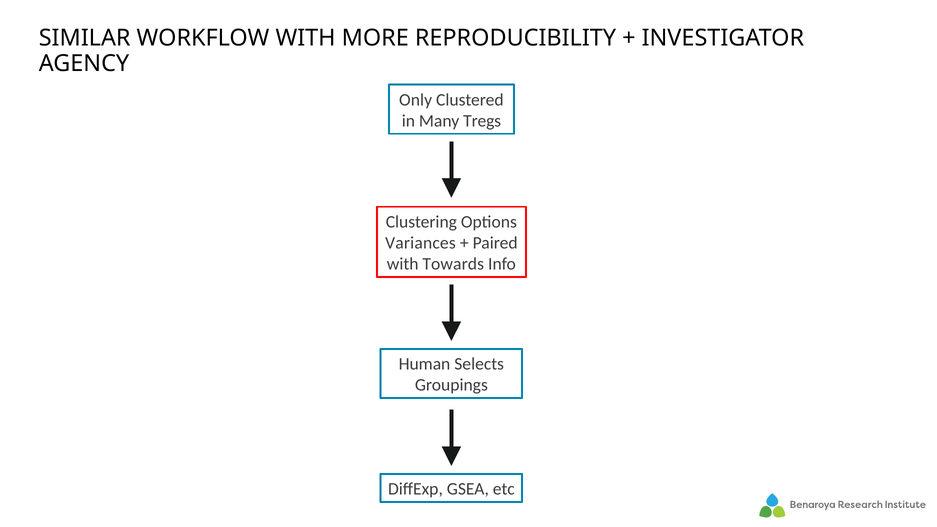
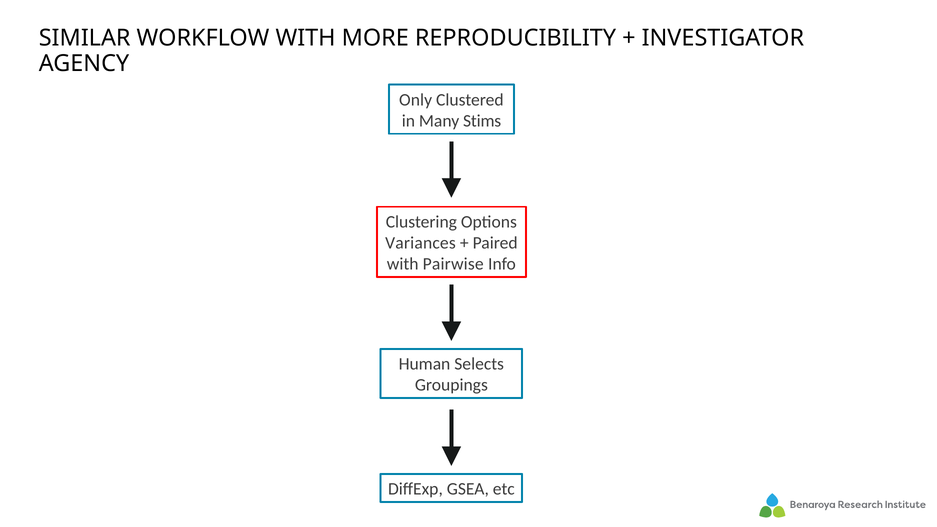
Tregs: Tregs -> Stims (482, 121)
Towards: Towards -> Pairwise (453, 264)
